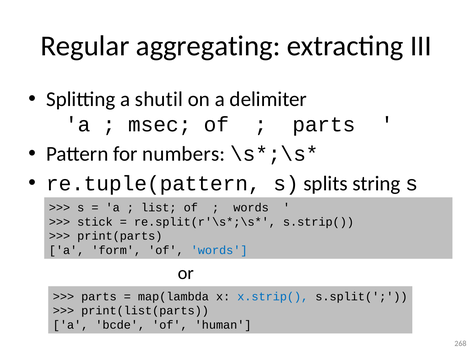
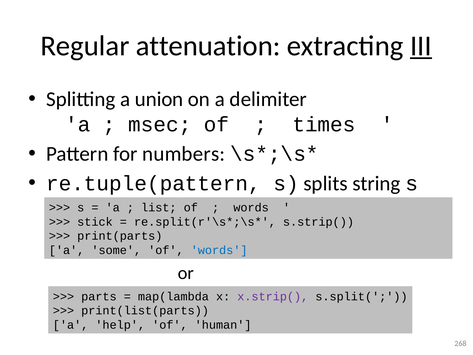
aggregating: aggregating -> attenuation (208, 46)
III underline: none -> present (421, 46)
shutil: shutil -> union (159, 99)
parts: parts -> times (324, 124)
form: form -> some (116, 250)
x.strip( colour: blue -> purple (273, 296)
bcde: bcde -> help (120, 325)
